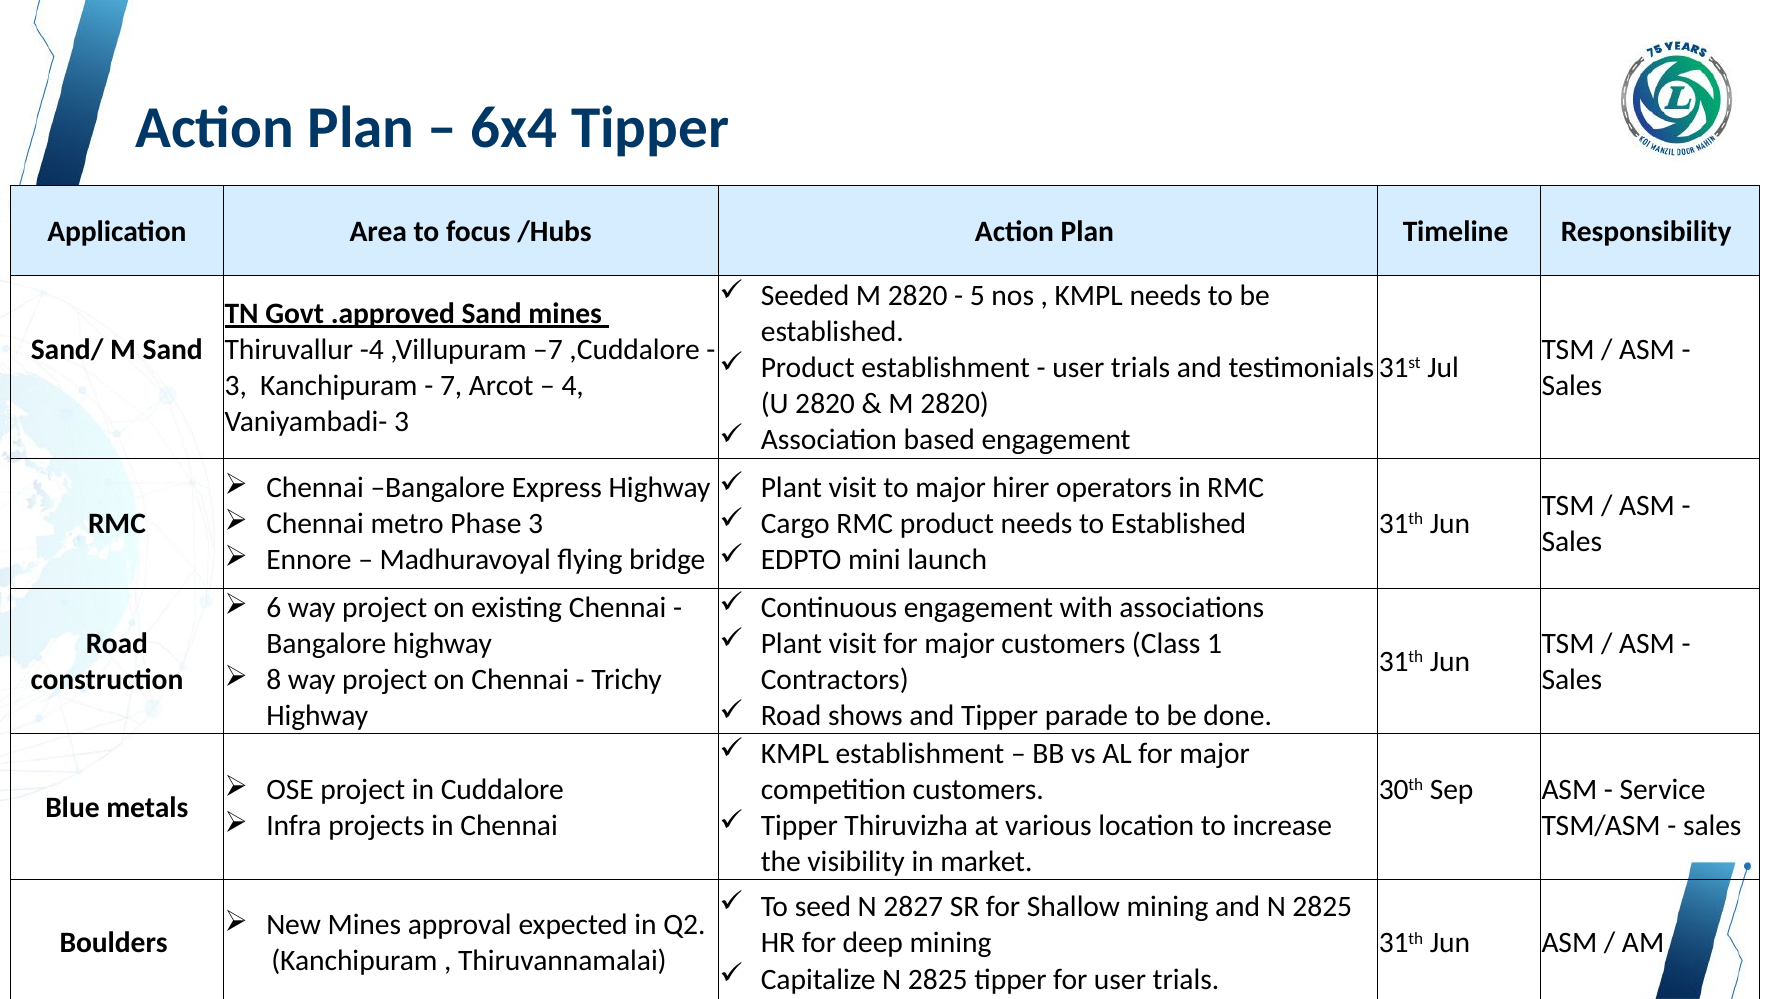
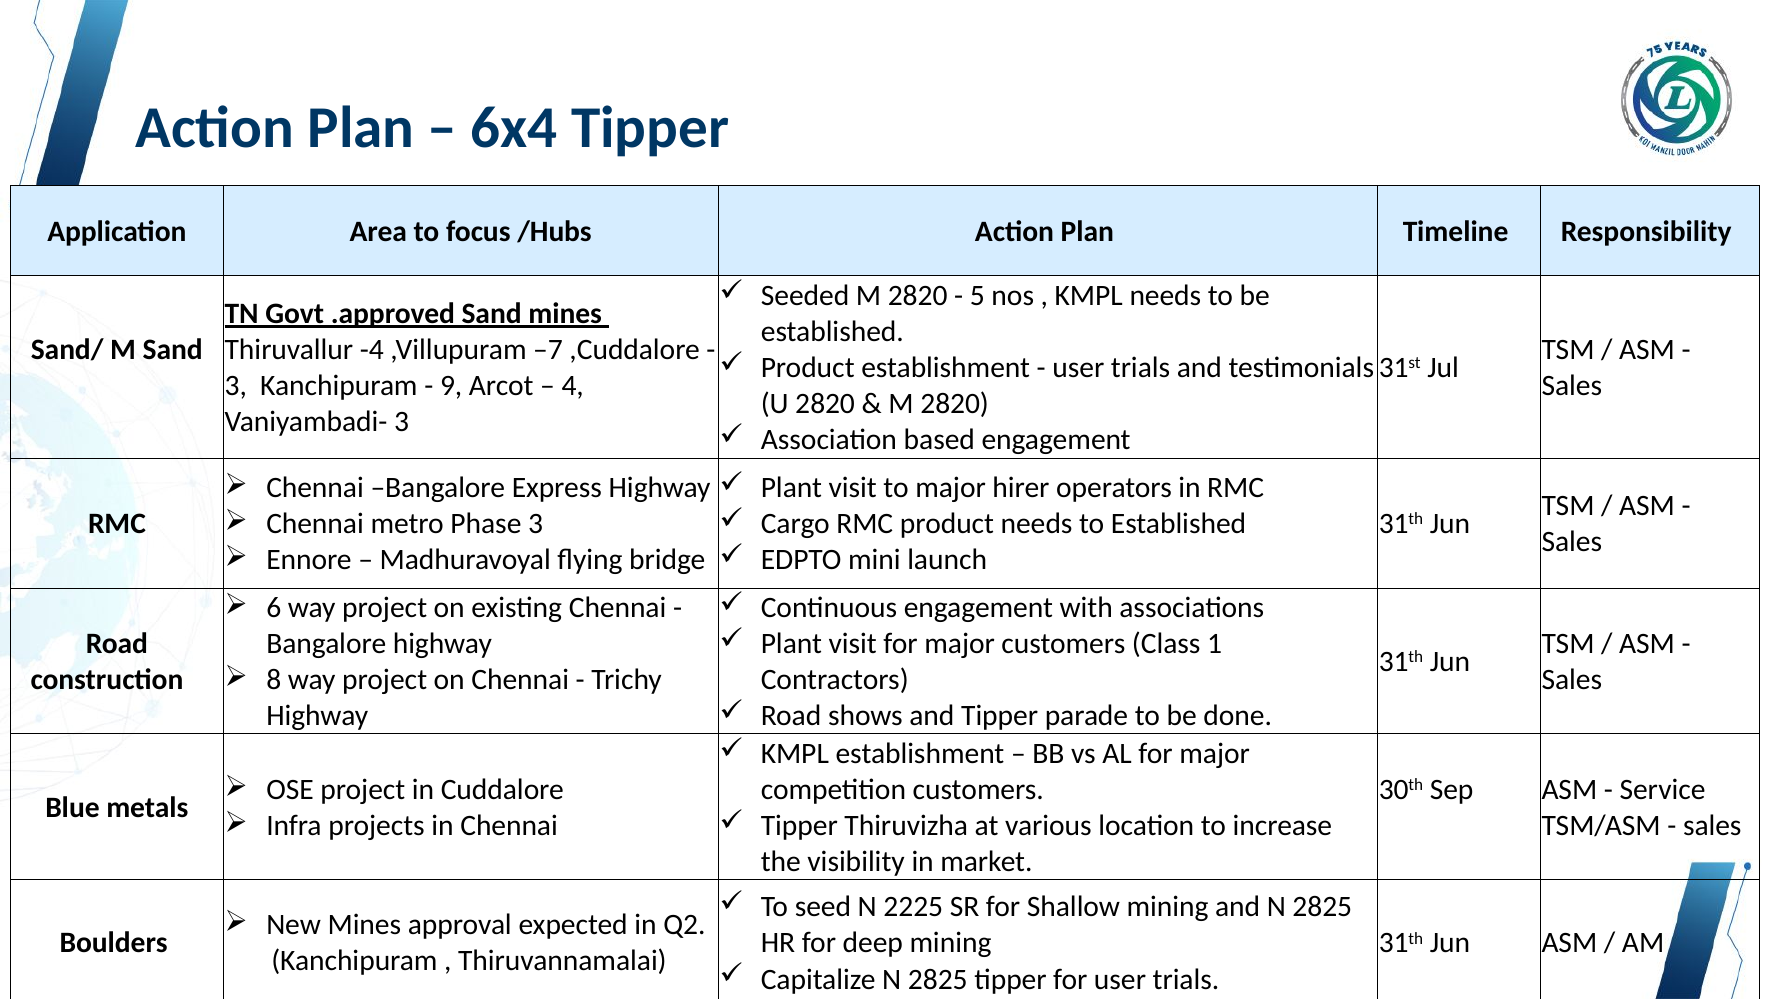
7: 7 -> 9 (451, 386)
2827: 2827 -> 2225 (913, 906)
